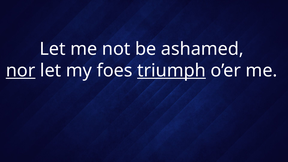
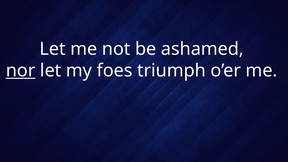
triumph underline: present -> none (172, 71)
